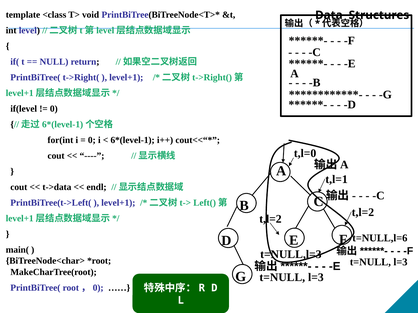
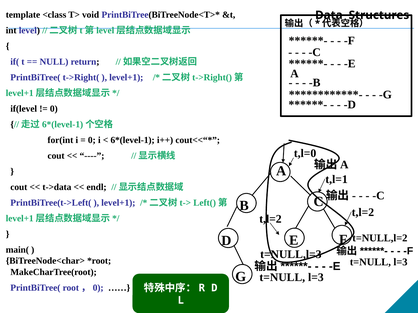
t=NULL,l=6: t=NULL,l=6 -> t=NULL,l=2 (380, 238)
